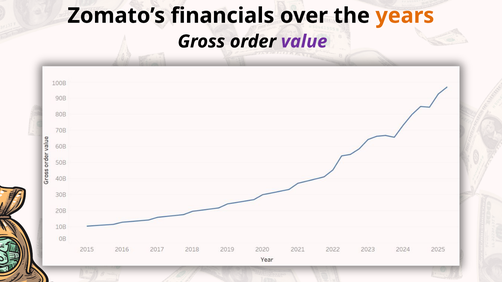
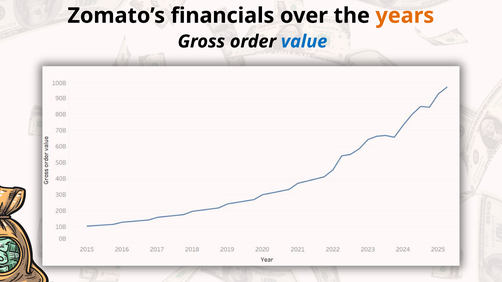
value colour: purple -> blue (304, 42)
